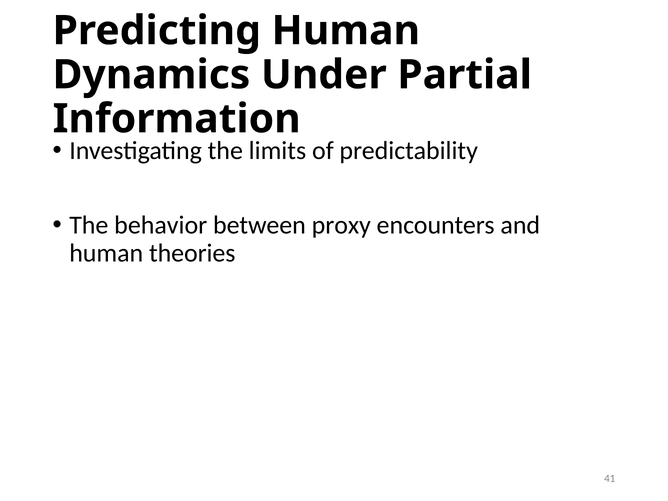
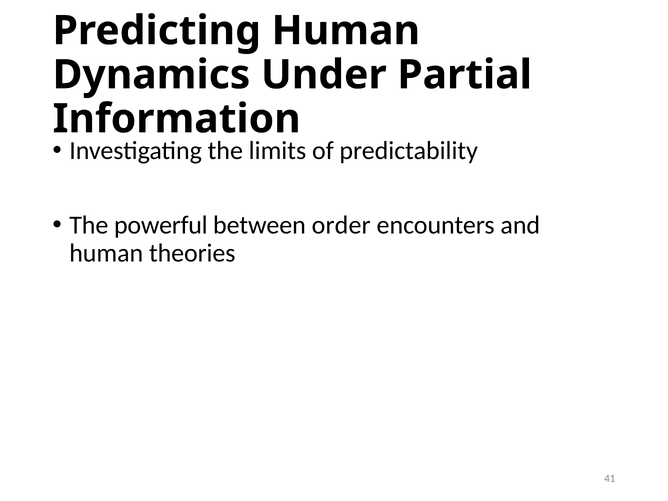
behavior: behavior -> powerful (161, 225)
proxy: proxy -> order (341, 225)
